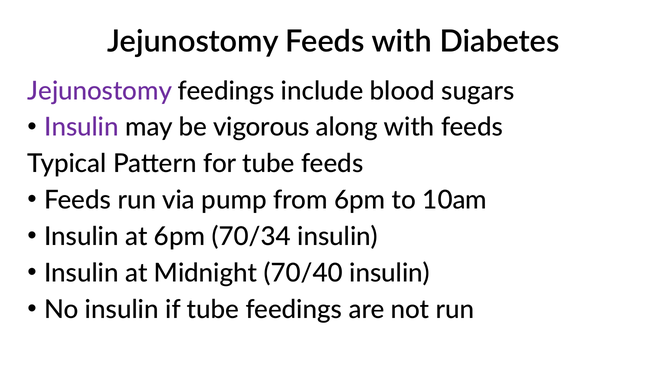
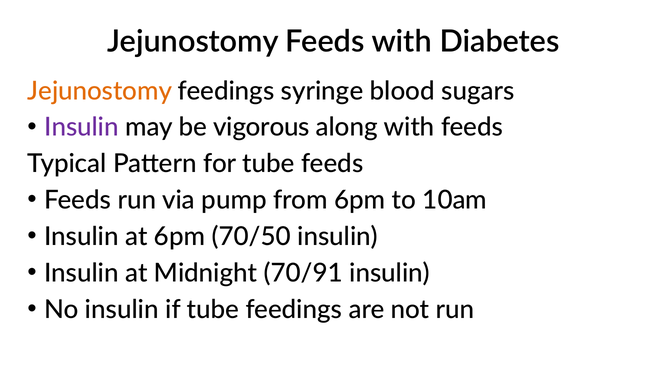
Jejunostomy colour: purple -> orange (100, 91)
include: include -> syringe (322, 91)
70/34: 70/34 -> 70/50 (251, 237)
70/40: 70/40 -> 70/91 (303, 273)
